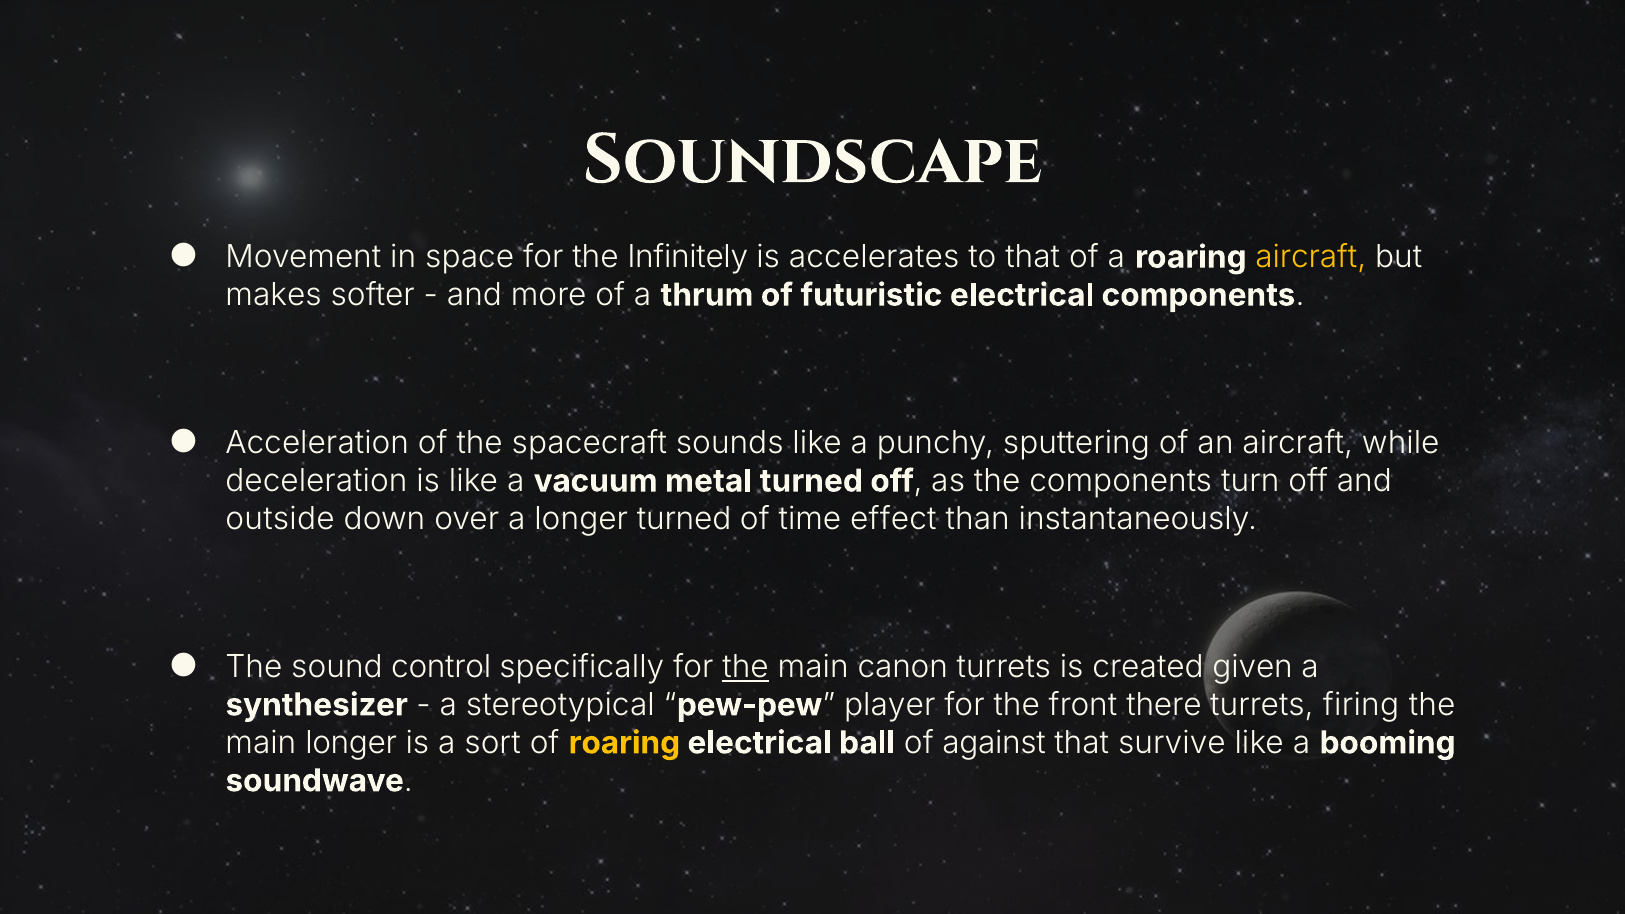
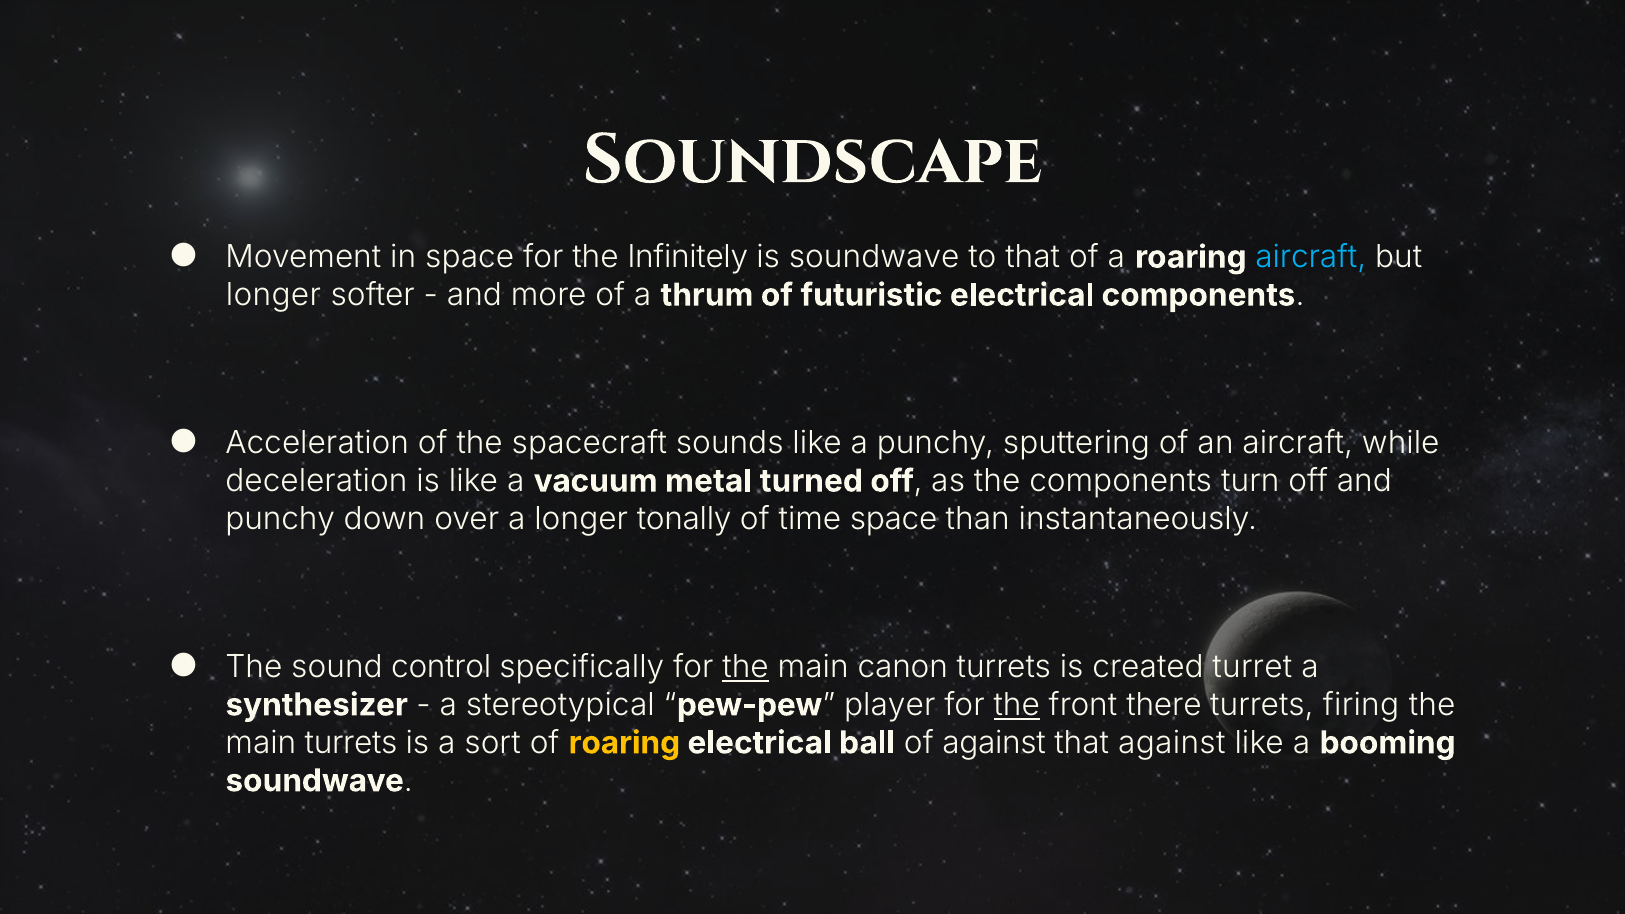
is accelerates: accelerates -> soundwave (874, 257)
aircraft colour: yellow -> light blue (1311, 257)
makes: makes -> longer (273, 295)
outside: outside -> punchy (280, 519)
longer turned: turned -> tonally (684, 519)
time effect: effect -> space (894, 519)
given: given -> turret (1252, 667)
the underline: none -> present (1017, 705)
main longer: longer -> turrets (351, 743)
that survive: survive -> against (1172, 743)
